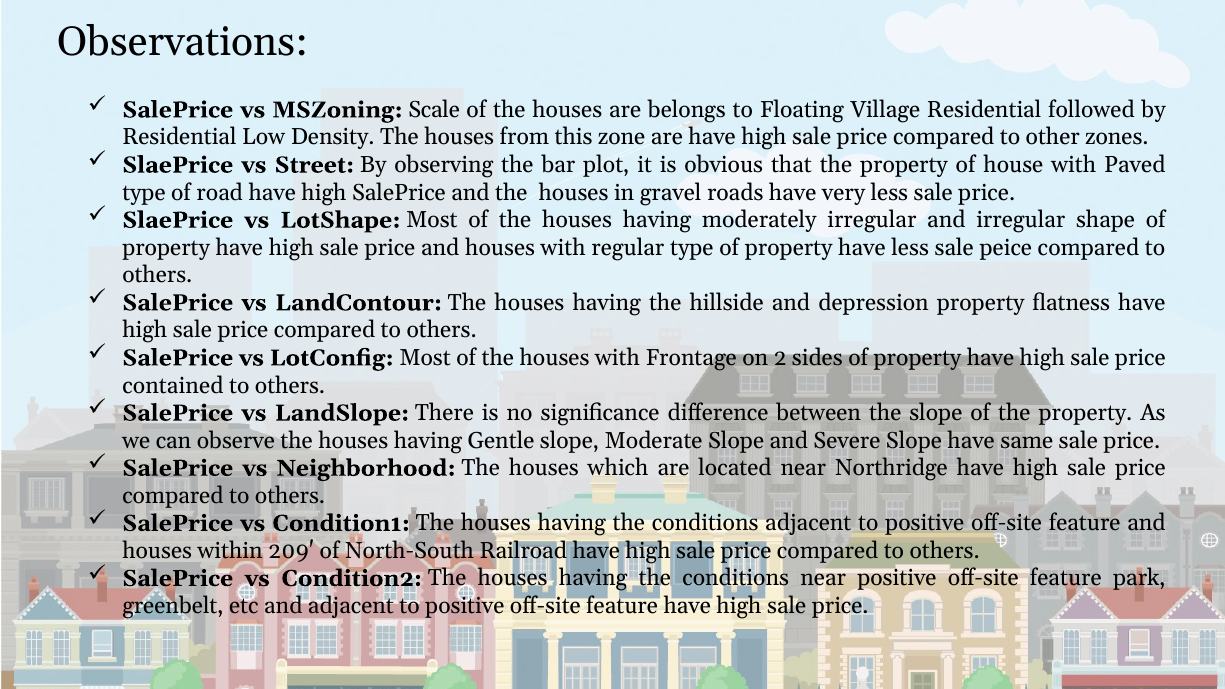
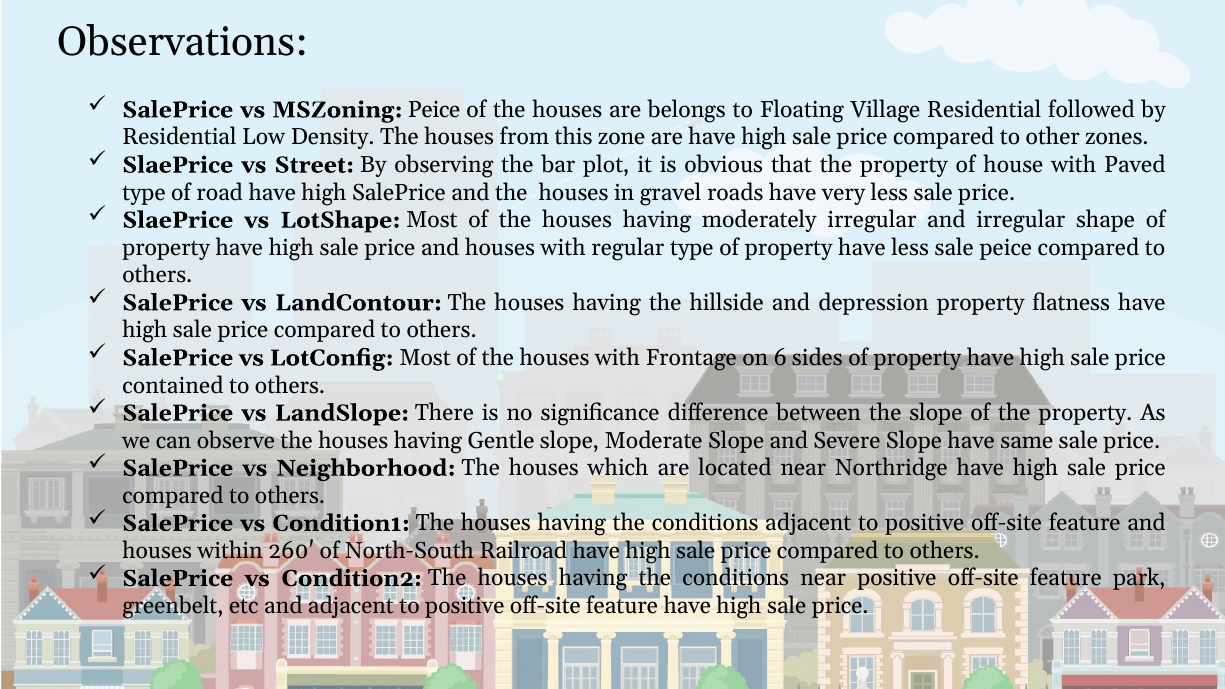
MSZoning Scale: Scale -> Peice (434, 110)
2: 2 -> 6 (780, 358)
209: 209 -> 260 (291, 551)
